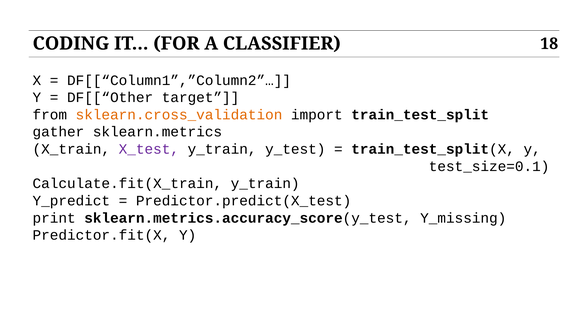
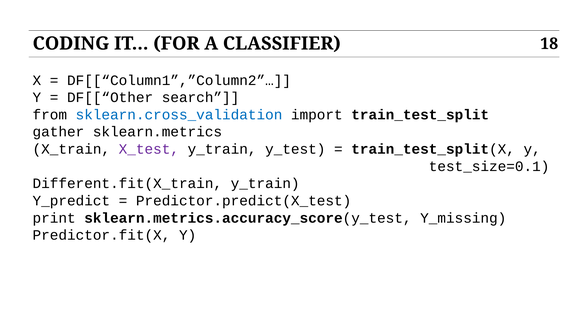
target: target -> search (201, 98)
sklearn.cross_validation colour: orange -> blue (179, 115)
Calculate.fit(X_train: Calculate.fit(X_train -> Different.fit(X_train (127, 184)
